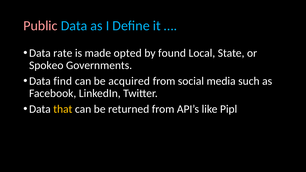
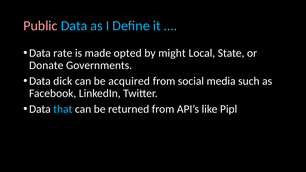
found: found -> might (172, 53)
Spokeo: Spokeo -> Donate (46, 65)
find: find -> dick (63, 81)
that colour: yellow -> light blue (63, 109)
